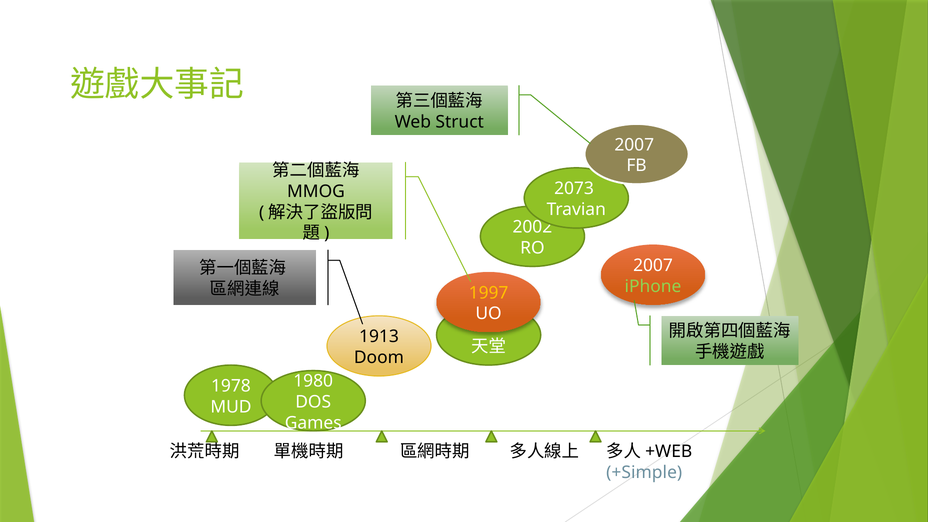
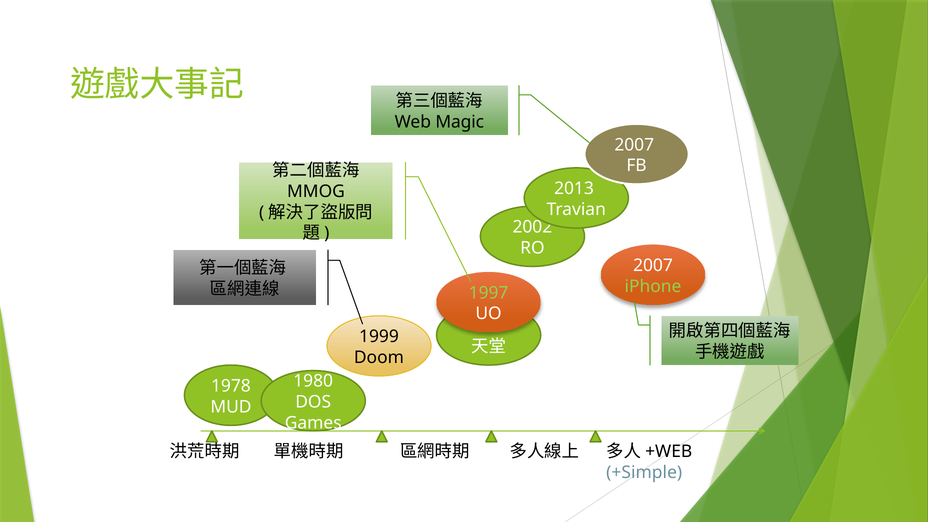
Struct: Struct -> Magic (460, 122)
2073: 2073 -> 2013 (574, 189)
1997 colour: yellow -> light green (489, 293)
1913: 1913 -> 1999 (379, 337)
